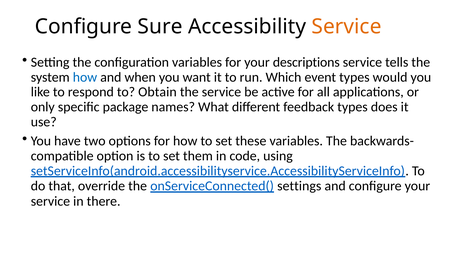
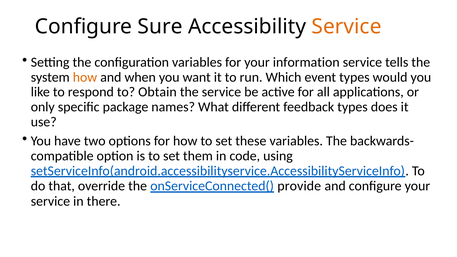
descriptions: descriptions -> information (306, 62)
how colour: blue -> orange (85, 77)
settings: settings -> provide (299, 186)
